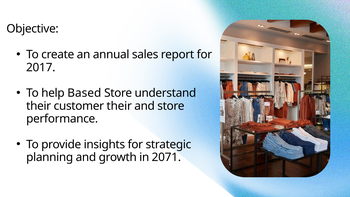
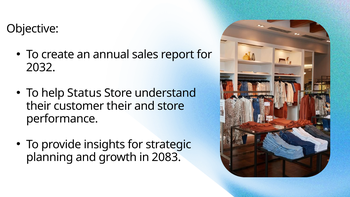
2017: 2017 -> 2032 (41, 67)
Based: Based -> Status (84, 93)
2071: 2071 -> 2083 (166, 157)
